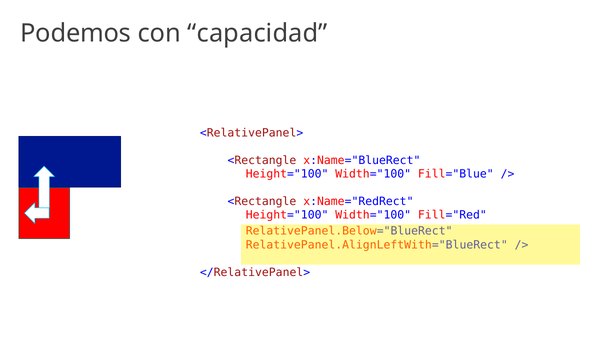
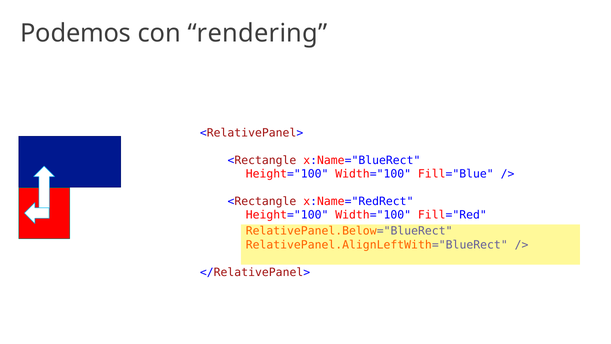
capacidad: capacidad -> rendering (257, 33)
